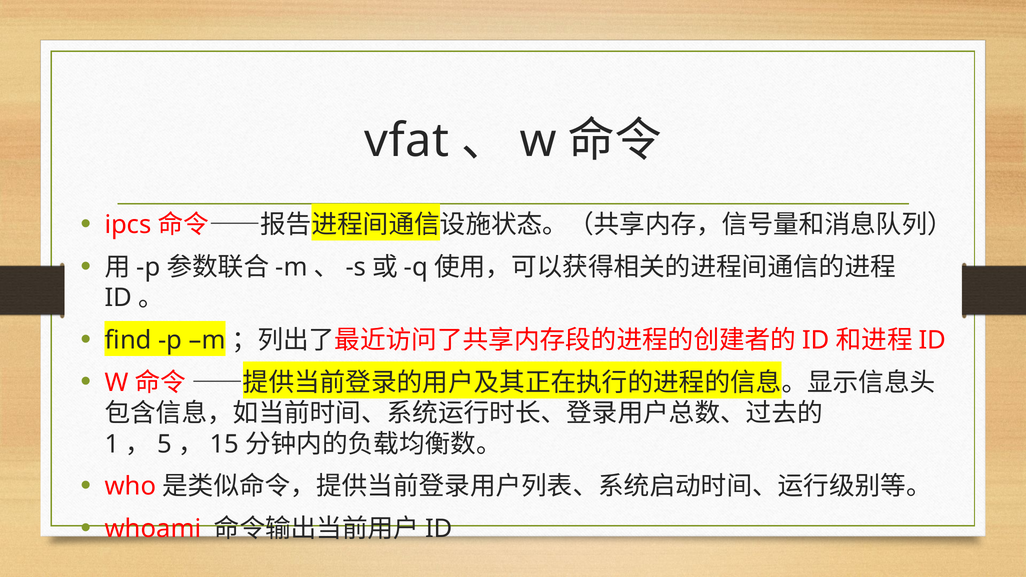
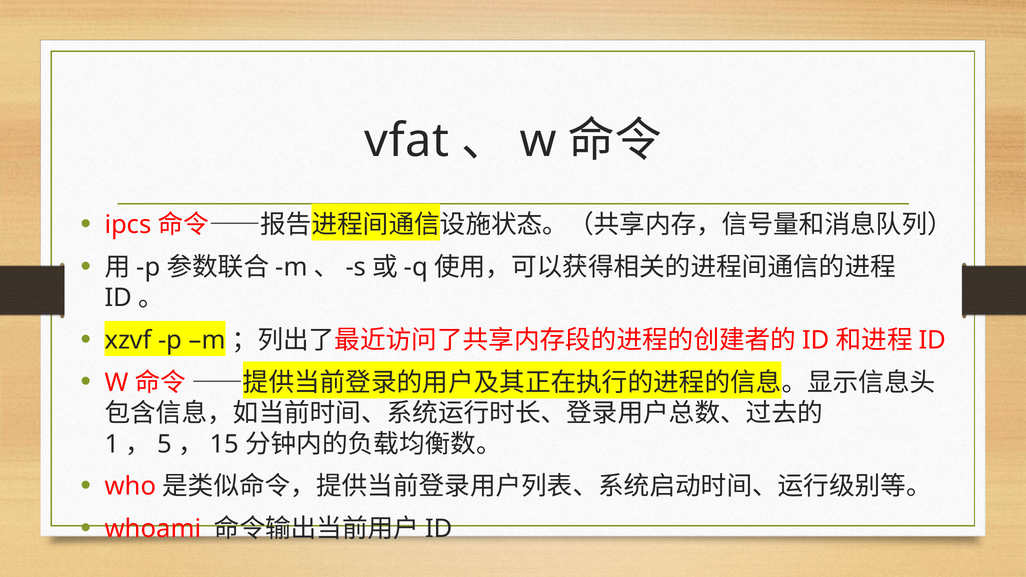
find: find -> xzvf (128, 340)
